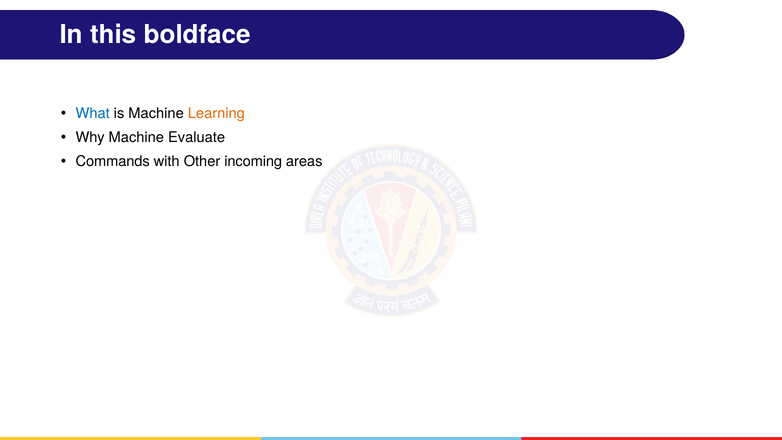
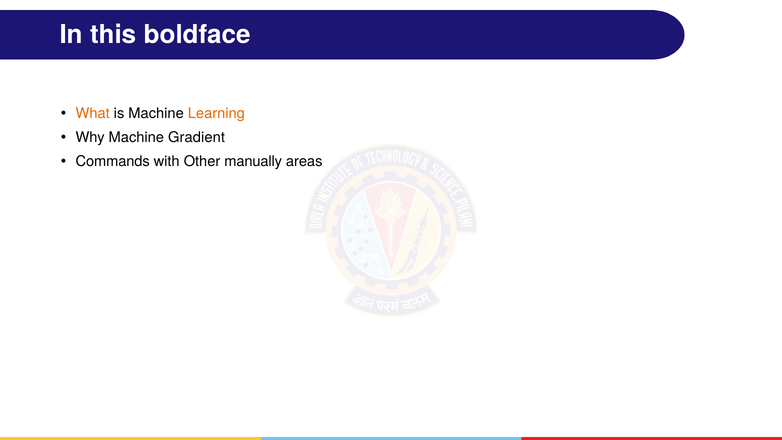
What colour: blue -> orange (93, 113)
Evaluate: Evaluate -> Gradient (197, 137)
incoming: incoming -> manually (253, 161)
